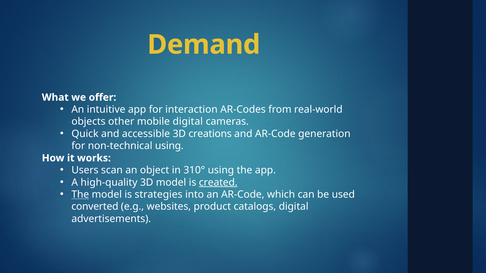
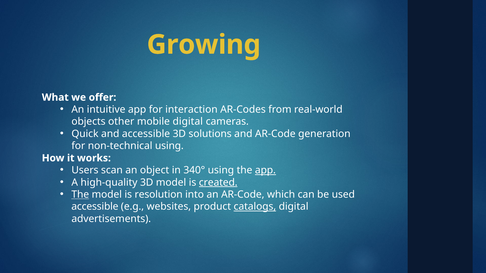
Demand: Demand -> Growing (204, 45)
creations: creations -> solutions (210, 134)
310°: 310° -> 340° (194, 170)
app underline: none -> present (265, 170)
strategies: strategies -> resolution (159, 195)
converted: converted -> accessible (95, 207)
catalogs underline: none -> present (255, 207)
